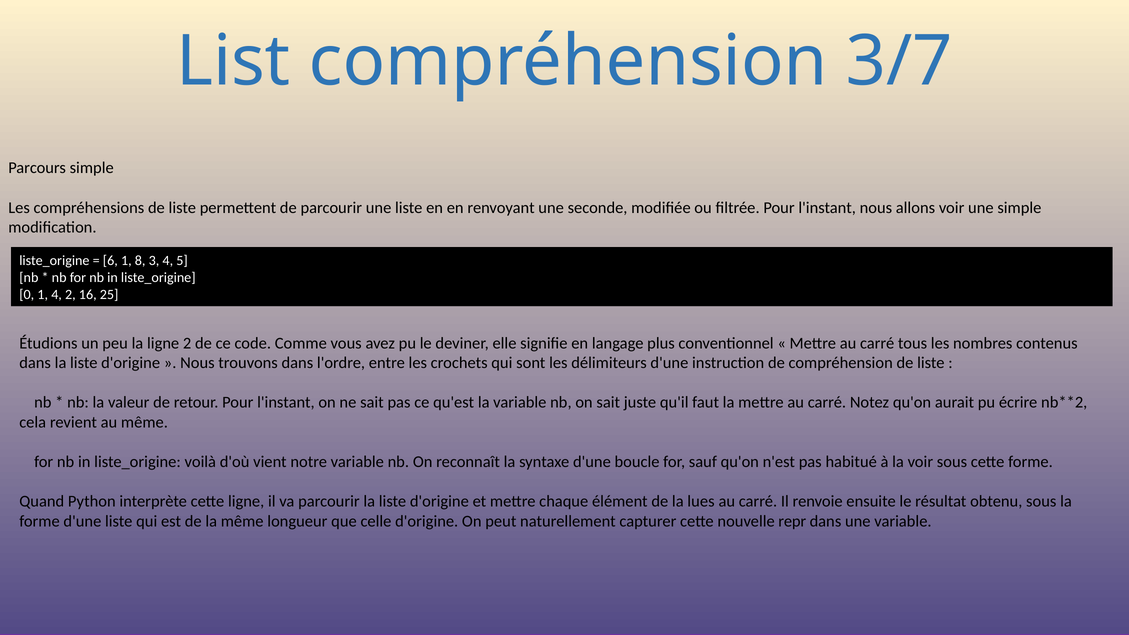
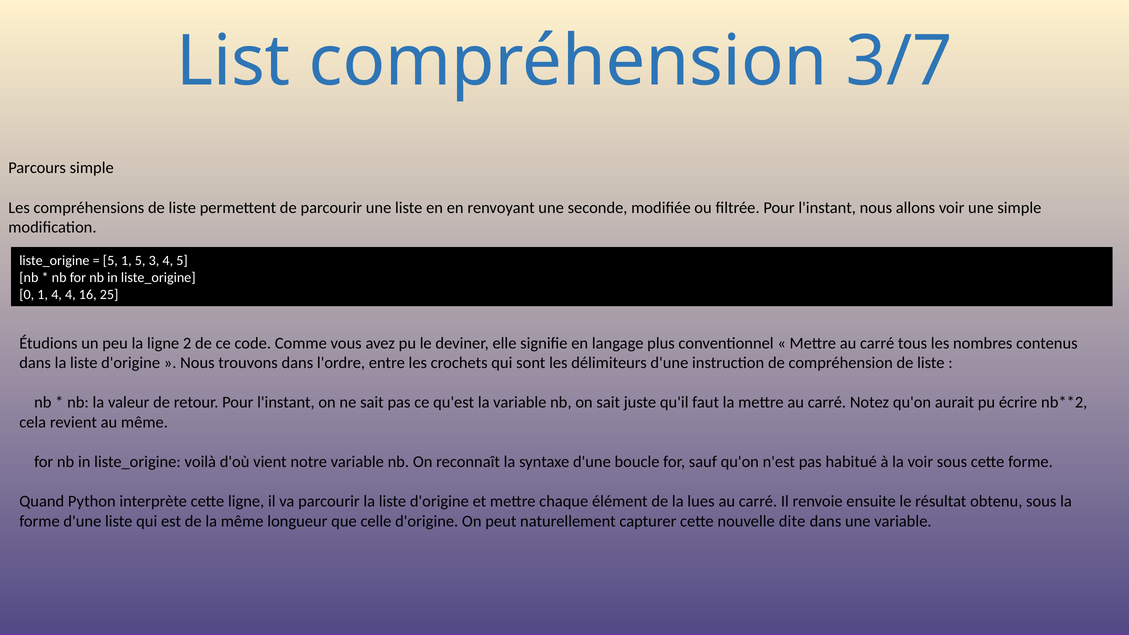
6: 6 -> 5 (110, 261)
1 8: 8 -> 5 (140, 261)
4 2: 2 -> 4 (70, 295)
repr: repr -> dite (792, 521)
